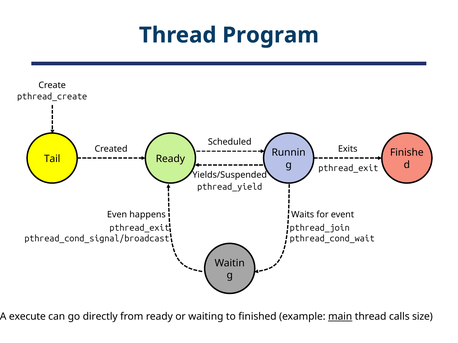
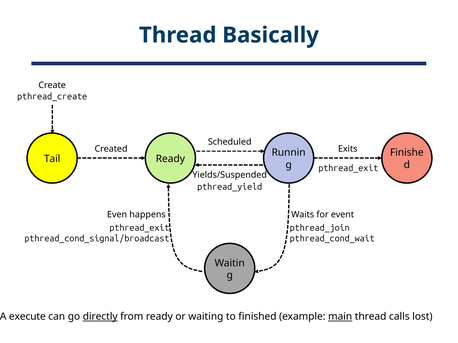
Program: Program -> Basically (271, 35)
directly underline: none -> present (100, 317)
size: size -> lost (422, 317)
